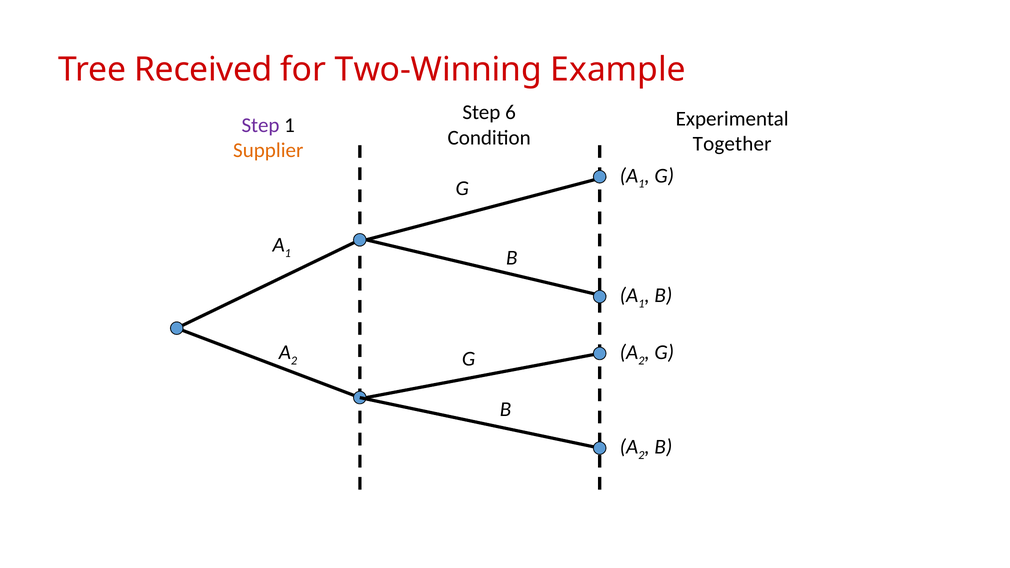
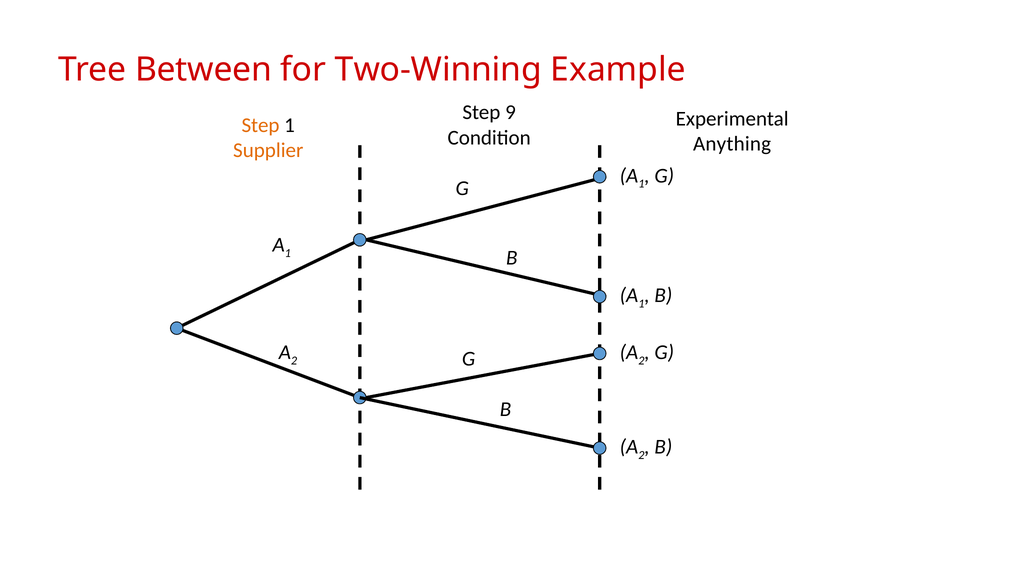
Received: Received -> Between (203, 70)
6: 6 -> 9 (510, 112)
Step colour: purple -> orange (261, 125)
Together: Together -> Anything (732, 144)
